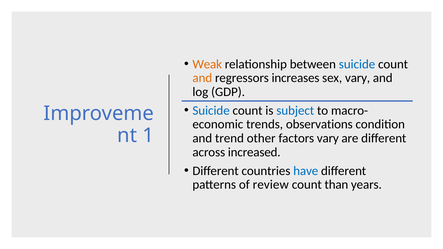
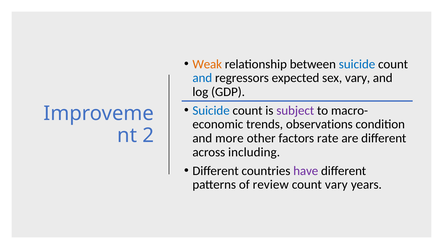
and colour: orange -> blue (202, 78)
increases: increases -> expected (296, 78)
subject colour: blue -> purple (295, 111)
1: 1 -> 2 (148, 135)
trend: trend -> more (229, 138)
factors vary: vary -> rate (328, 138)
increased: increased -> including (254, 152)
have colour: blue -> purple (306, 171)
count than: than -> vary (336, 185)
